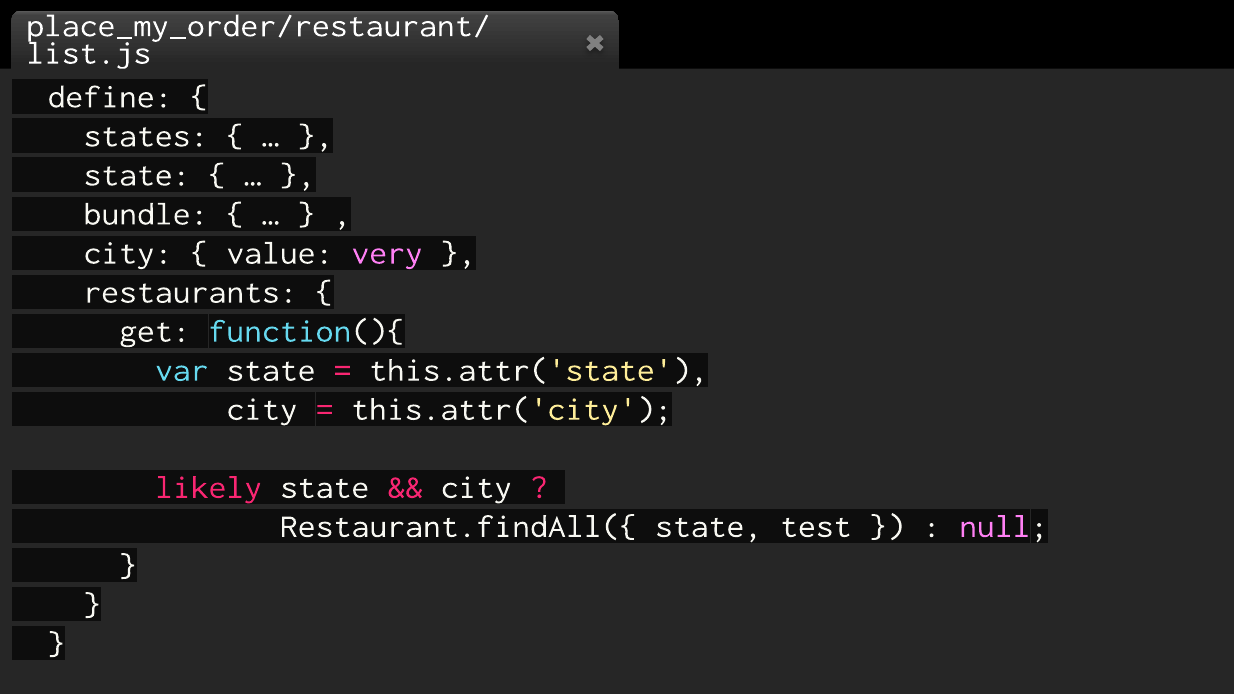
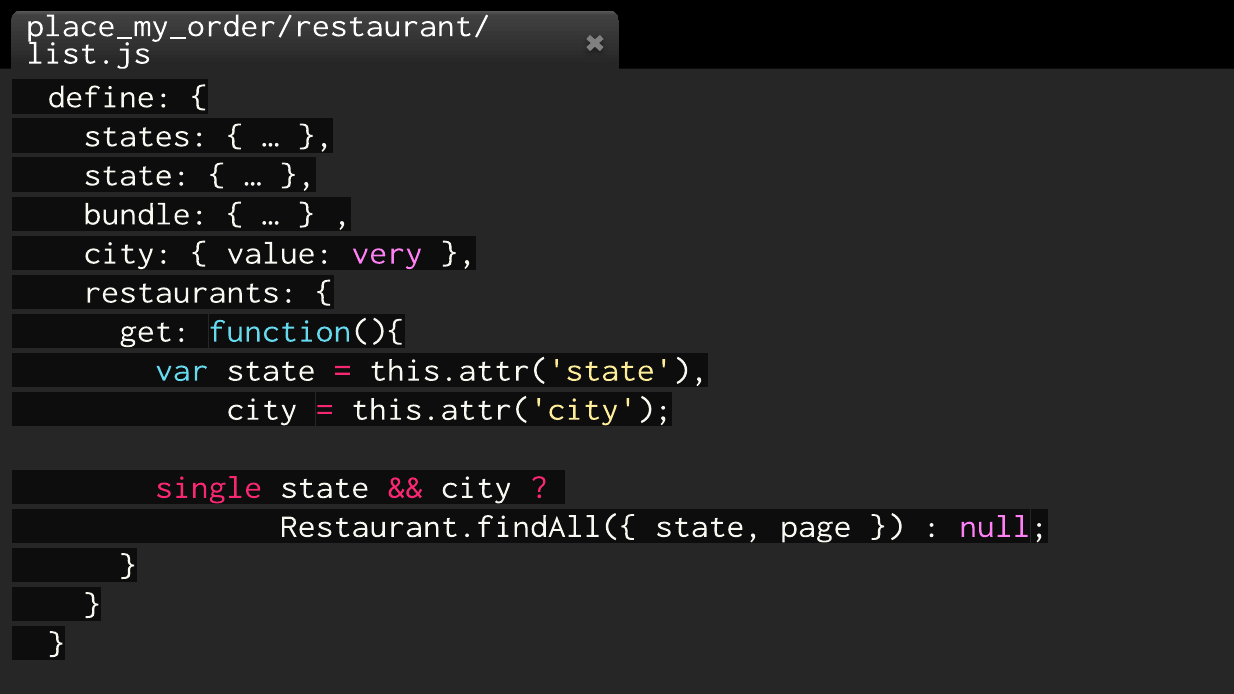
likely: likely -> single (209, 487)
test: test -> page (816, 526)
